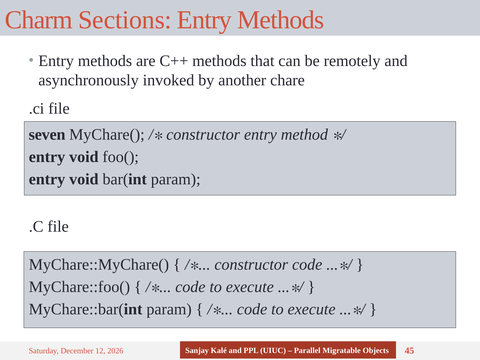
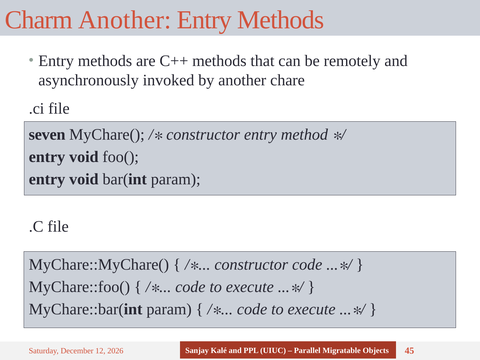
Charm Sections: Sections -> Another (125, 20)
